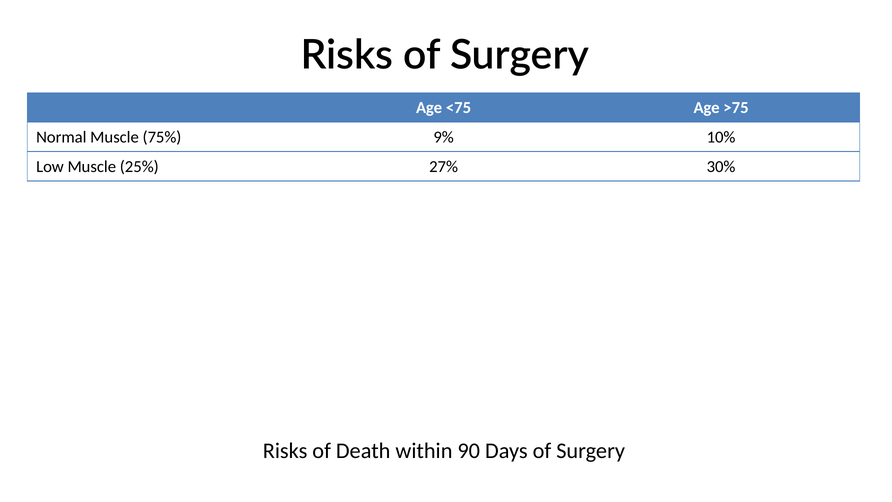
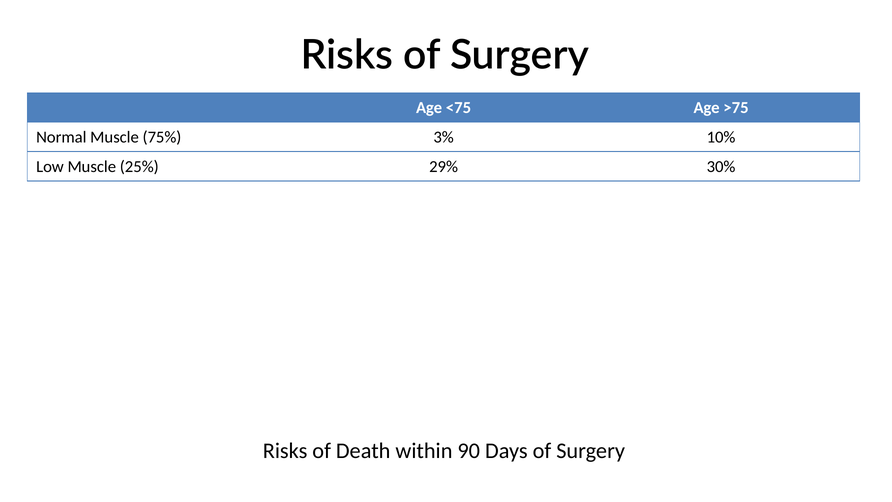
9%: 9% -> 3% (444, 137)
27%: 27% -> 29% (444, 166)
